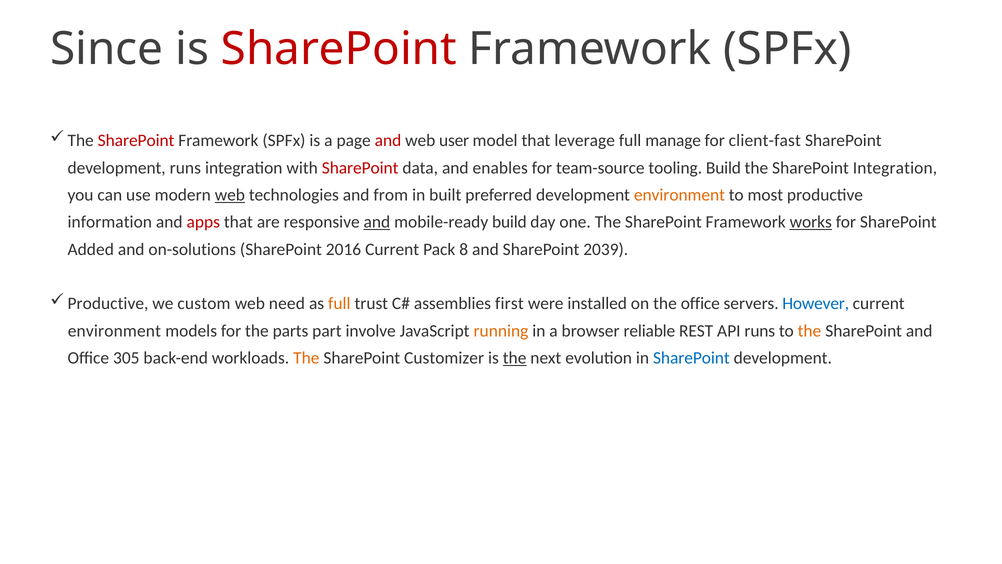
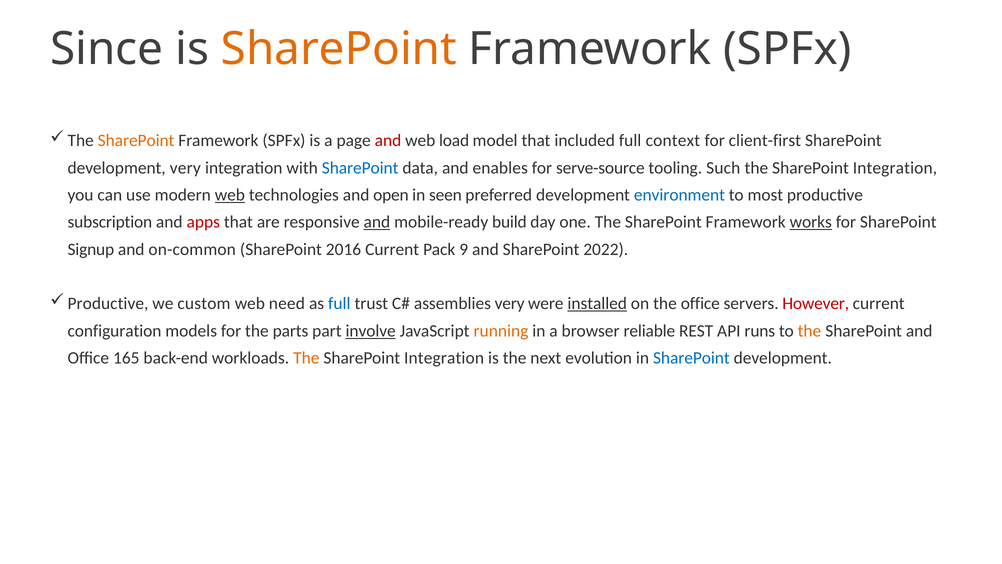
SharePoint colour: red -> orange (339, 49)
SharePoint colour: red -> orange (136, 141)
user: user -> load (454, 141)
leverage: leverage -> included (585, 141)
manage: manage -> context (673, 141)
client-fast: client-fast -> client-first (765, 141)
development runs: runs -> very (185, 168)
SharePoint colour: red -> blue (360, 168)
team-source: team-source -> serve-source (600, 168)
tooling Build: Build -> Such (723, 168)
from: from -> open (391, 195)
built: built -> seen (445, 195)
environment colour: orange -> blue (679, 195)
information: information -> subscription (110, 222)
Added: Added -> Signup (91, 249)
on-solutions: on-solutions -> on-common (192, 249)
8: 8 -> 9 (464, 249)
2039: 2039 -> 2022 (606, 249)
full colour: orange -> blue (339, 303)
assemblies first: first -> very (510, 303)
installed underline: none -> present (597, 303)
However colour: blue -> red (816, 303)
environment: environment -> configuration (114, 331)
involve underline: none -> present (371, 331)
305: 305 -> 165 (126, 358)
Customizer: Customizer -> Integration (444, 358)
the underline: present -> none (515, 358)
